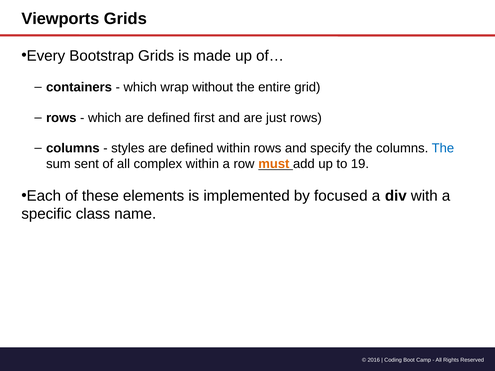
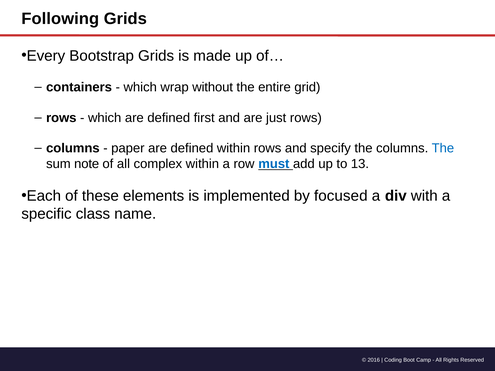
Viewports: Viewports -> Following (60, 19)
styles: styles -> paper (128, 148)
sent: sent -> note (87, 164)
must colour: orange -> blue (274, 164)
19: 19 -> 13 (360, 164)
